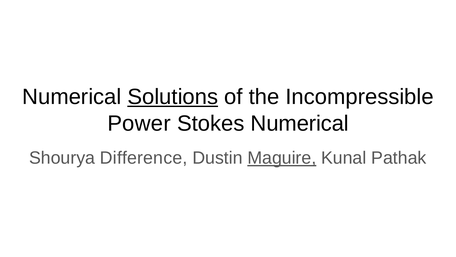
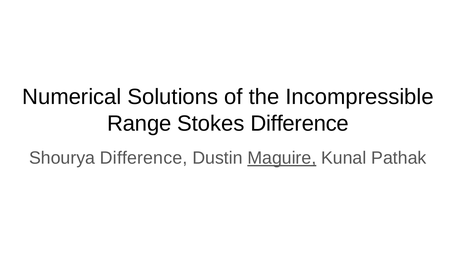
Solutions underline: present -> none (173, 97)
Power: Power -> Range (139, 123)
Stokes Numerical: Numerical -> Difference (300, 123)
